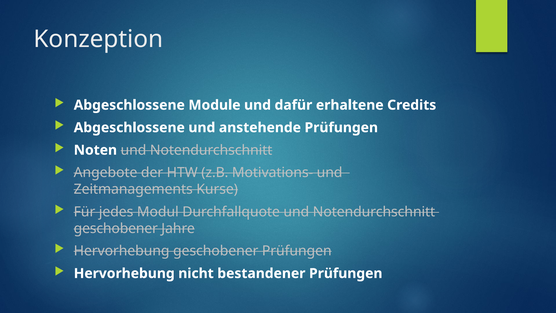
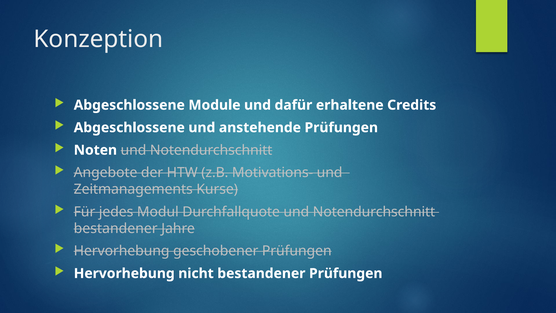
geschobener: geschobener -> bestandener (116, 228)
